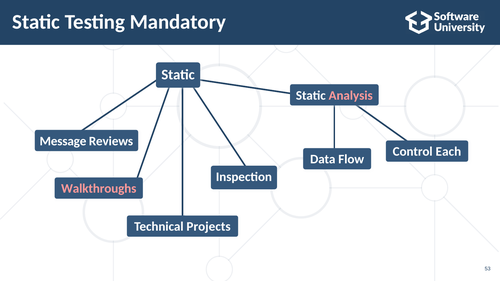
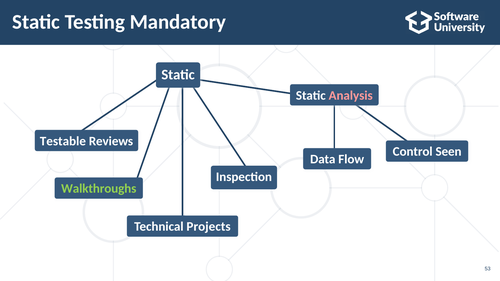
Message: Message -> Testable (63, 141)
Each: Each -> Seen (449, 152)
Walkthroughs colour: pink -> light green (99, 189)
